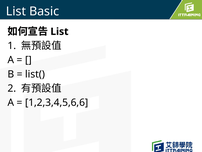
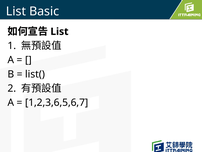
1,2,3,4,5,6,6: 1,2,3,4,5,6,6 -> 1,2,3,6,5,6,7 (57, 102)
